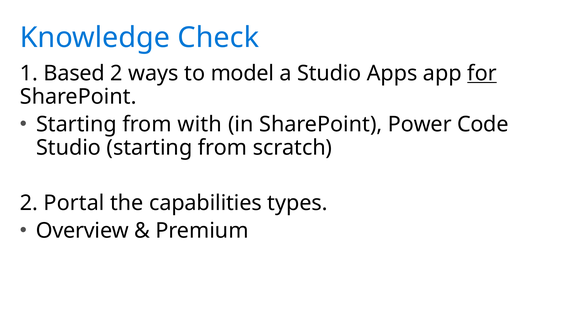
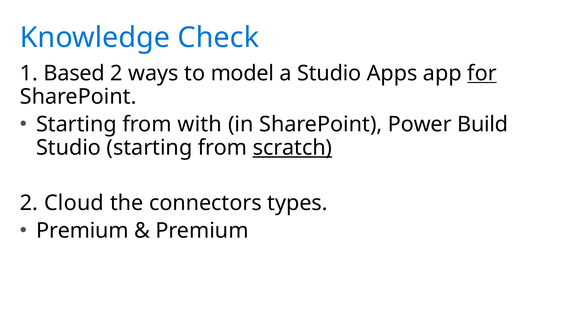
Code: Code -> Build (483, 124)
scratch underline: none -> present (292, 148)
Portal: Portal -> Cloud (74, 203)
capabilities: capabilities -> connectors (205, 203)
Overview: Overview -> Premium (82, 231)
